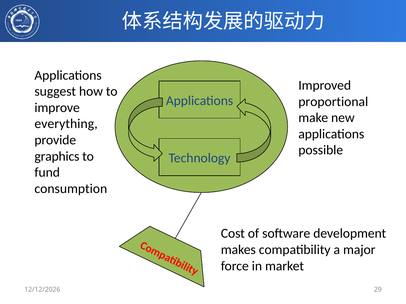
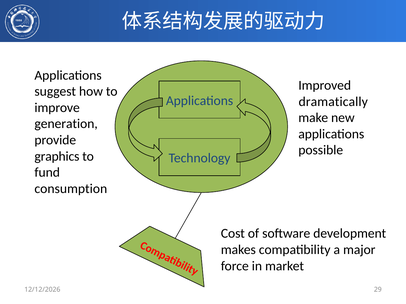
proportional: proportional -> dramatically (333, 102)
everything: everything -> generation (66, 124)
